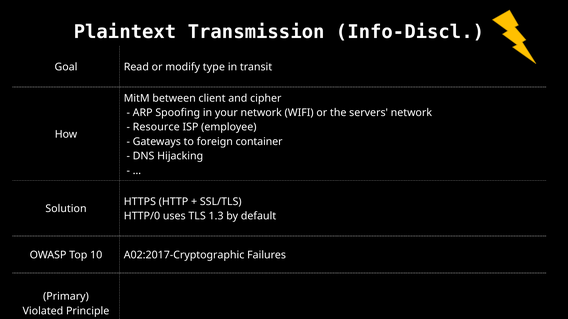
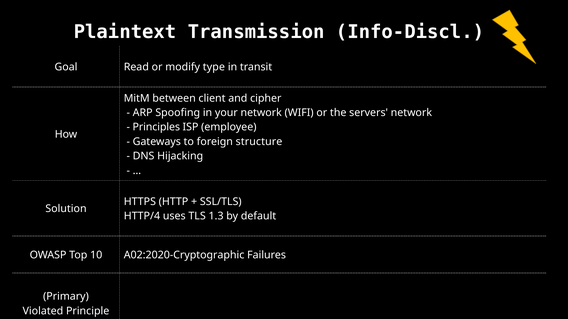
Resource: Resource -> Principles (156, 127)
container: container -> structure (259, 142)
HTTP/0: HTTP/0 -> HTTP/4 (142, 216)
A02:2017-Cryptographic: A02:2017-Cryptographic -> A02:2020-Cryptographic (184, 255)
